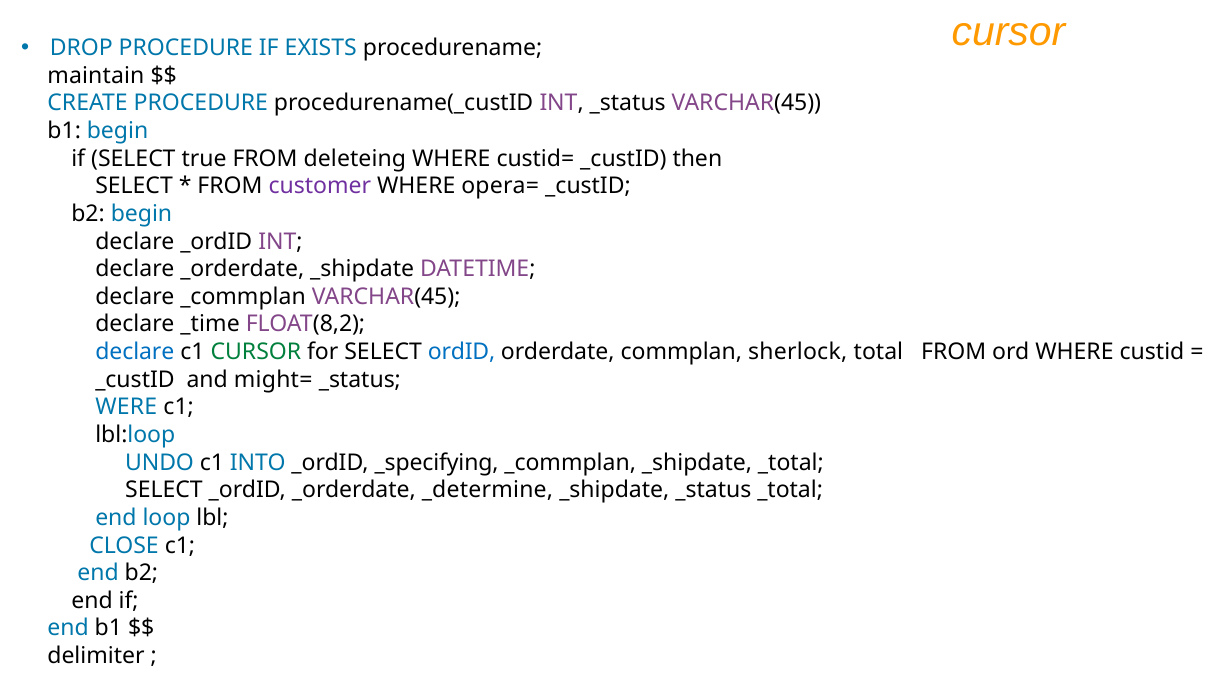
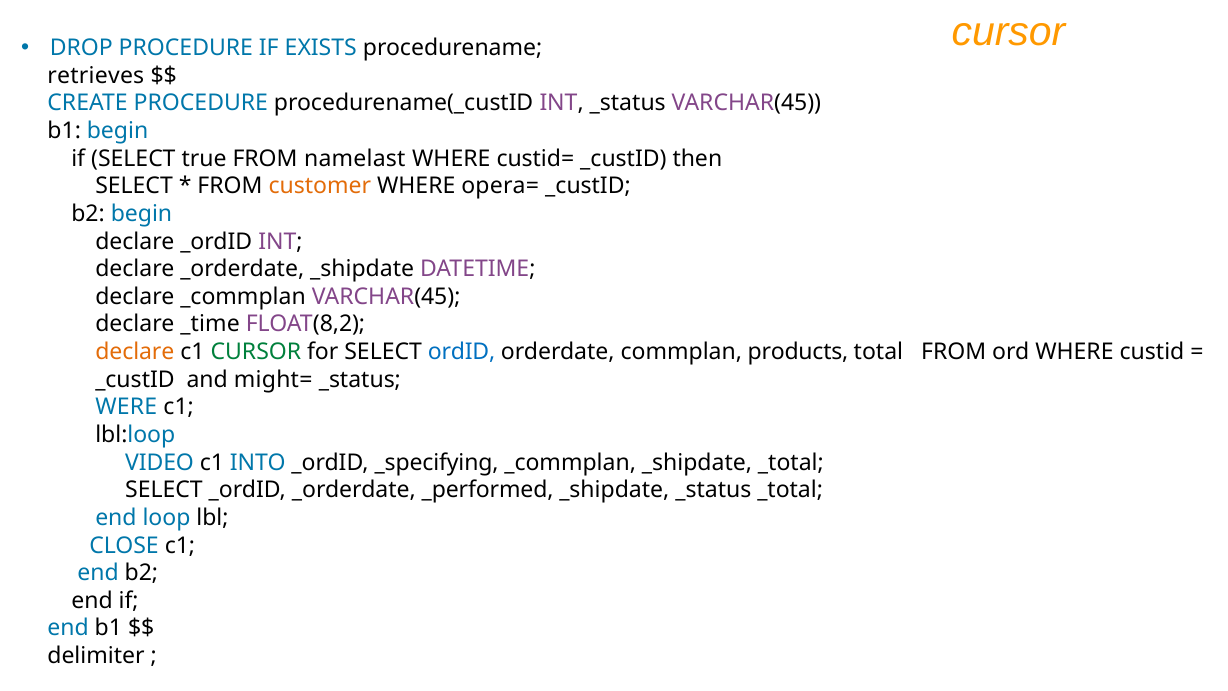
maintain: maintain -> retrieves (96, 76)
deleteing: deleteing -> namelast (355, 158)
customer colour: purple -> orange (320, 186)
declare colour: blue -> orange (135, 352)
sherlock: sherlock -> products (798, 352)
UNDO: UNDO -> VIDEO (160, 462)
_determine: _determine -> _performed (488, 490)
